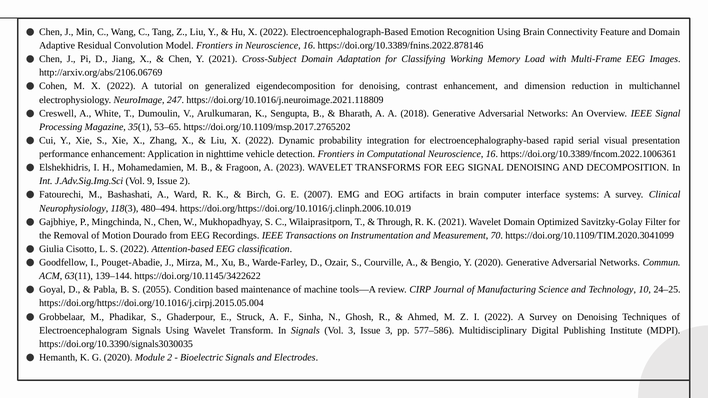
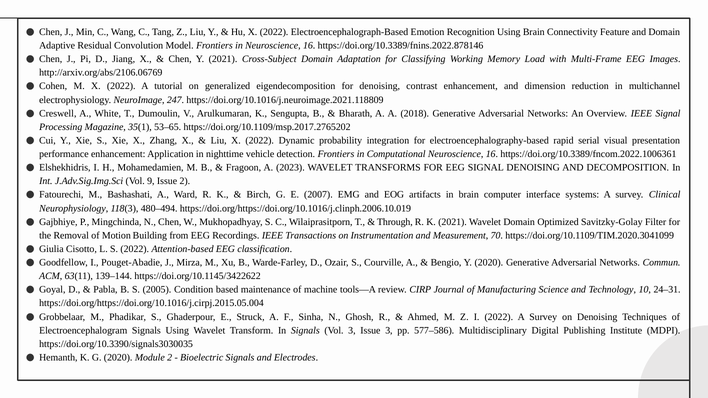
Dourado: Dourado -> Building (150, 236)
2055: 2055 -> 2005 (157, 290)
24–25: 24–25 -> 24–31 (667, 290)
